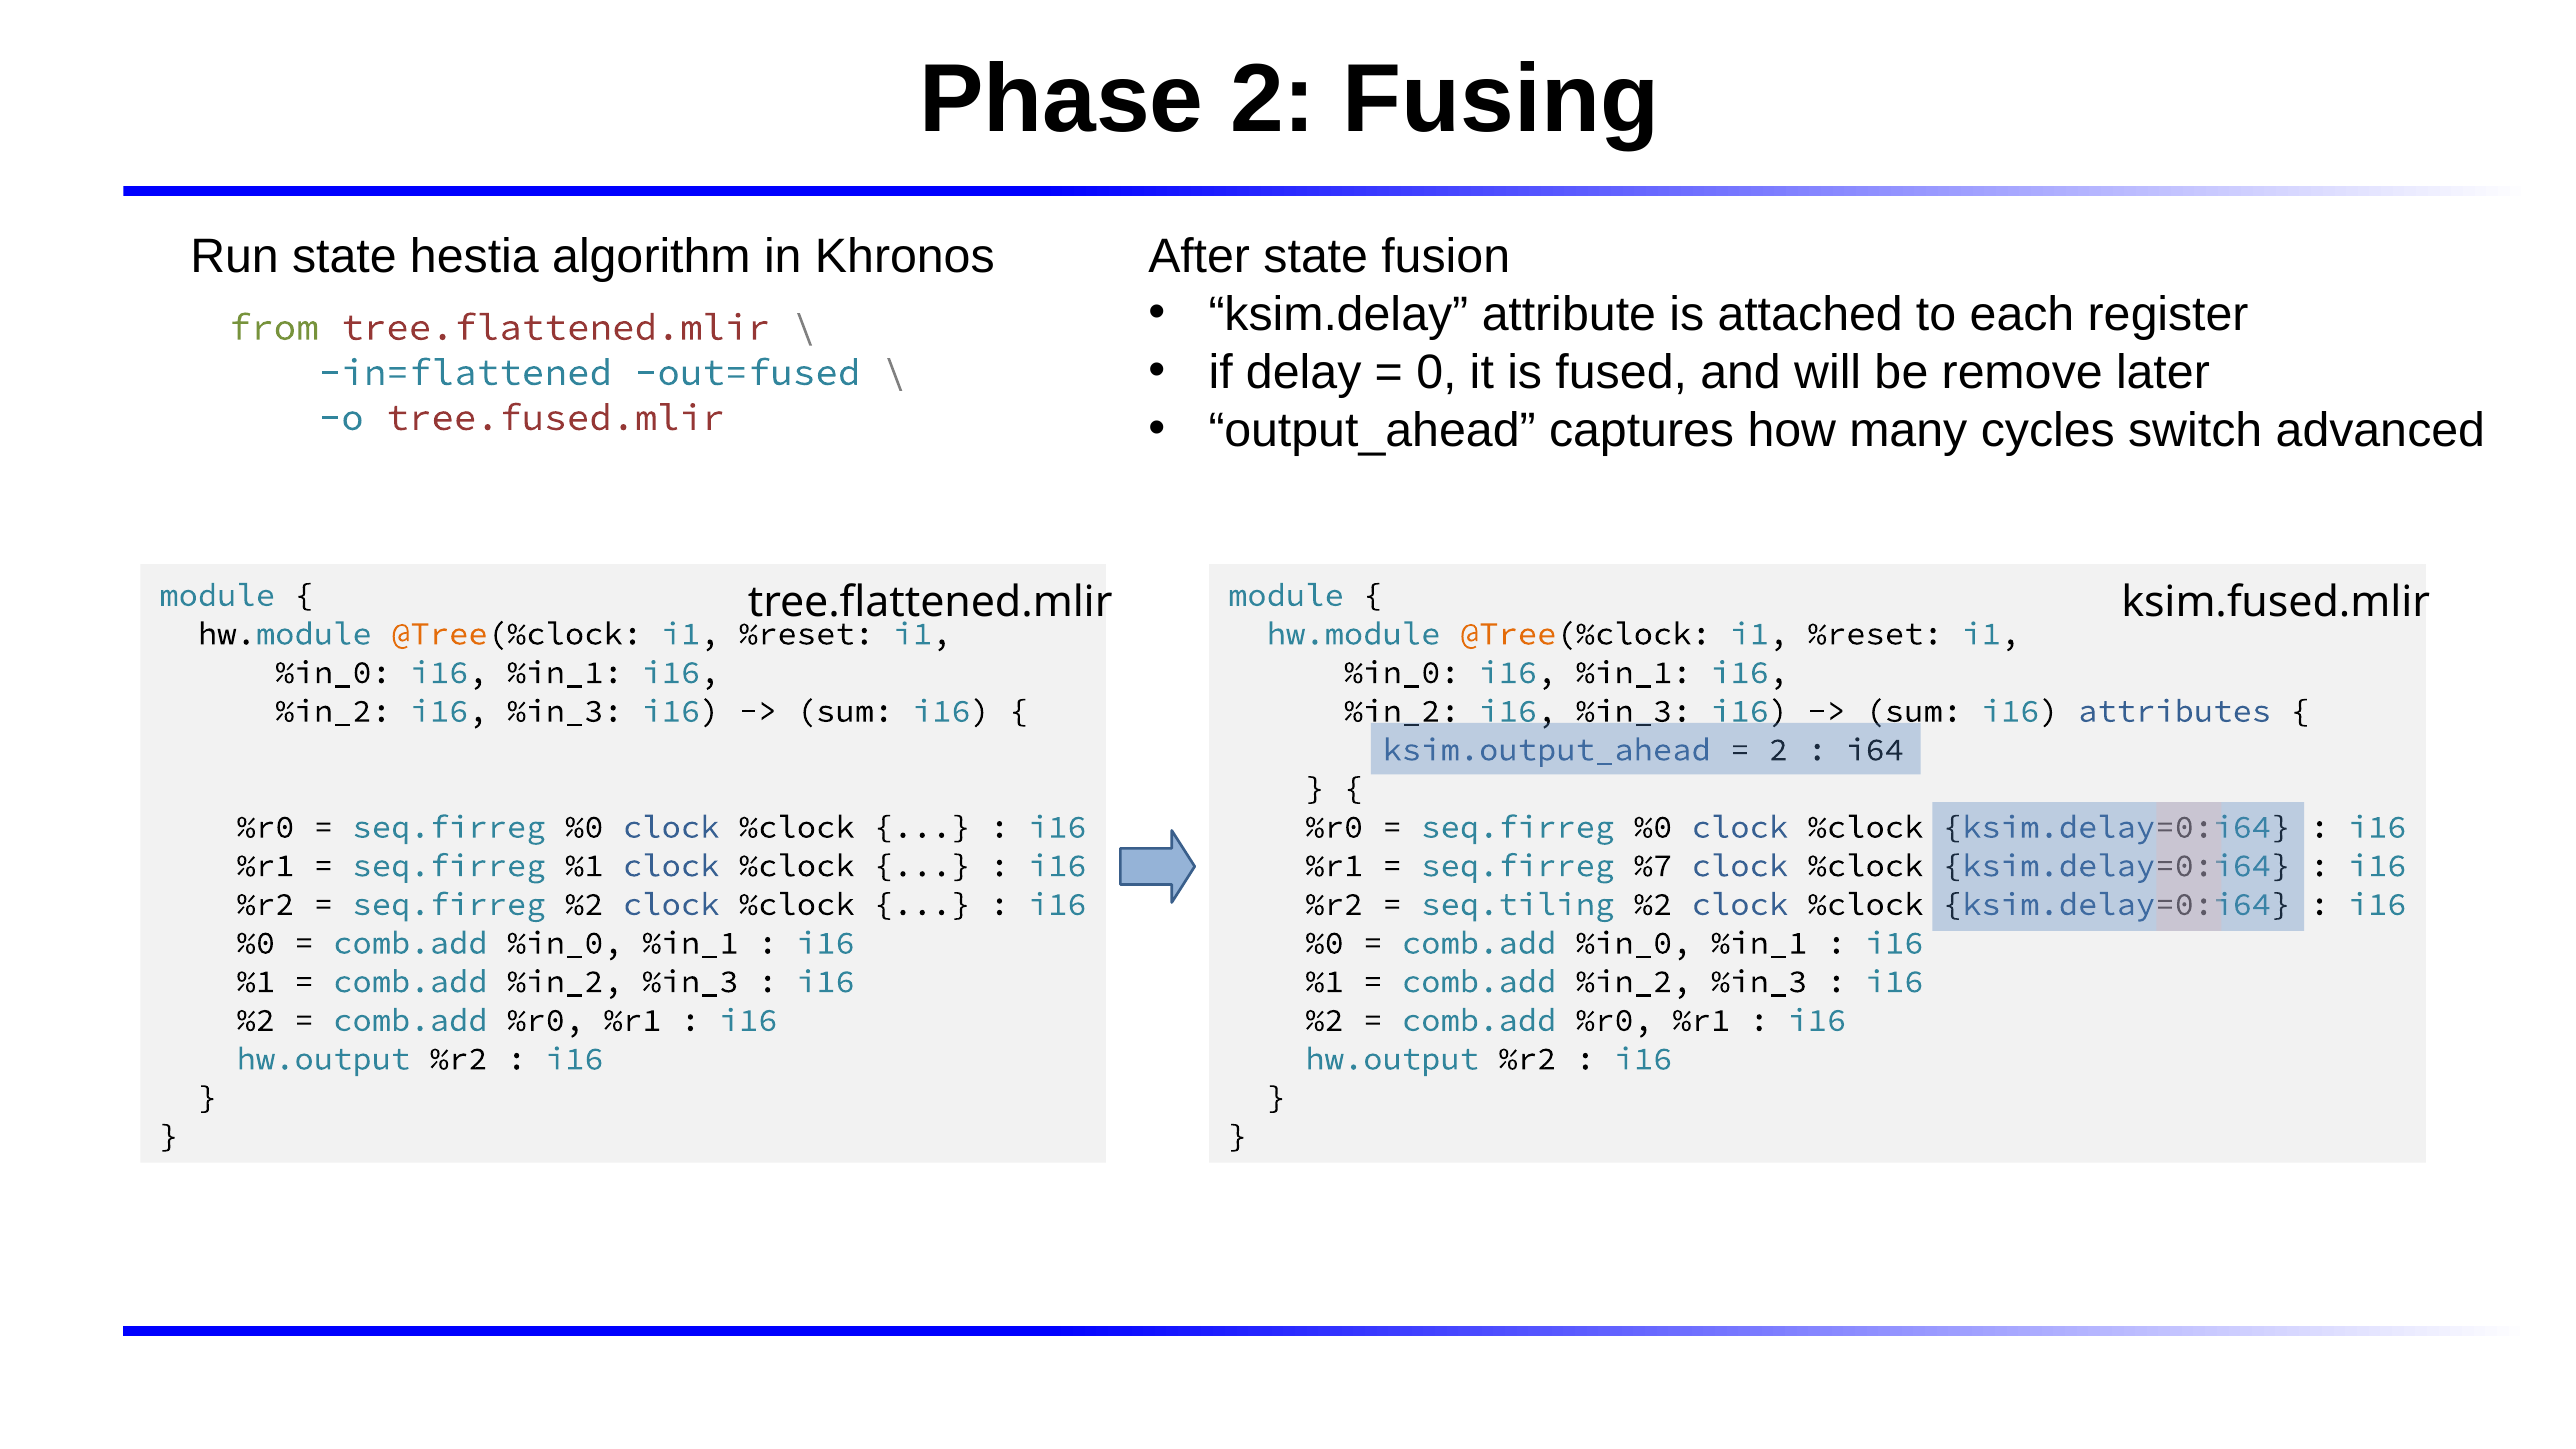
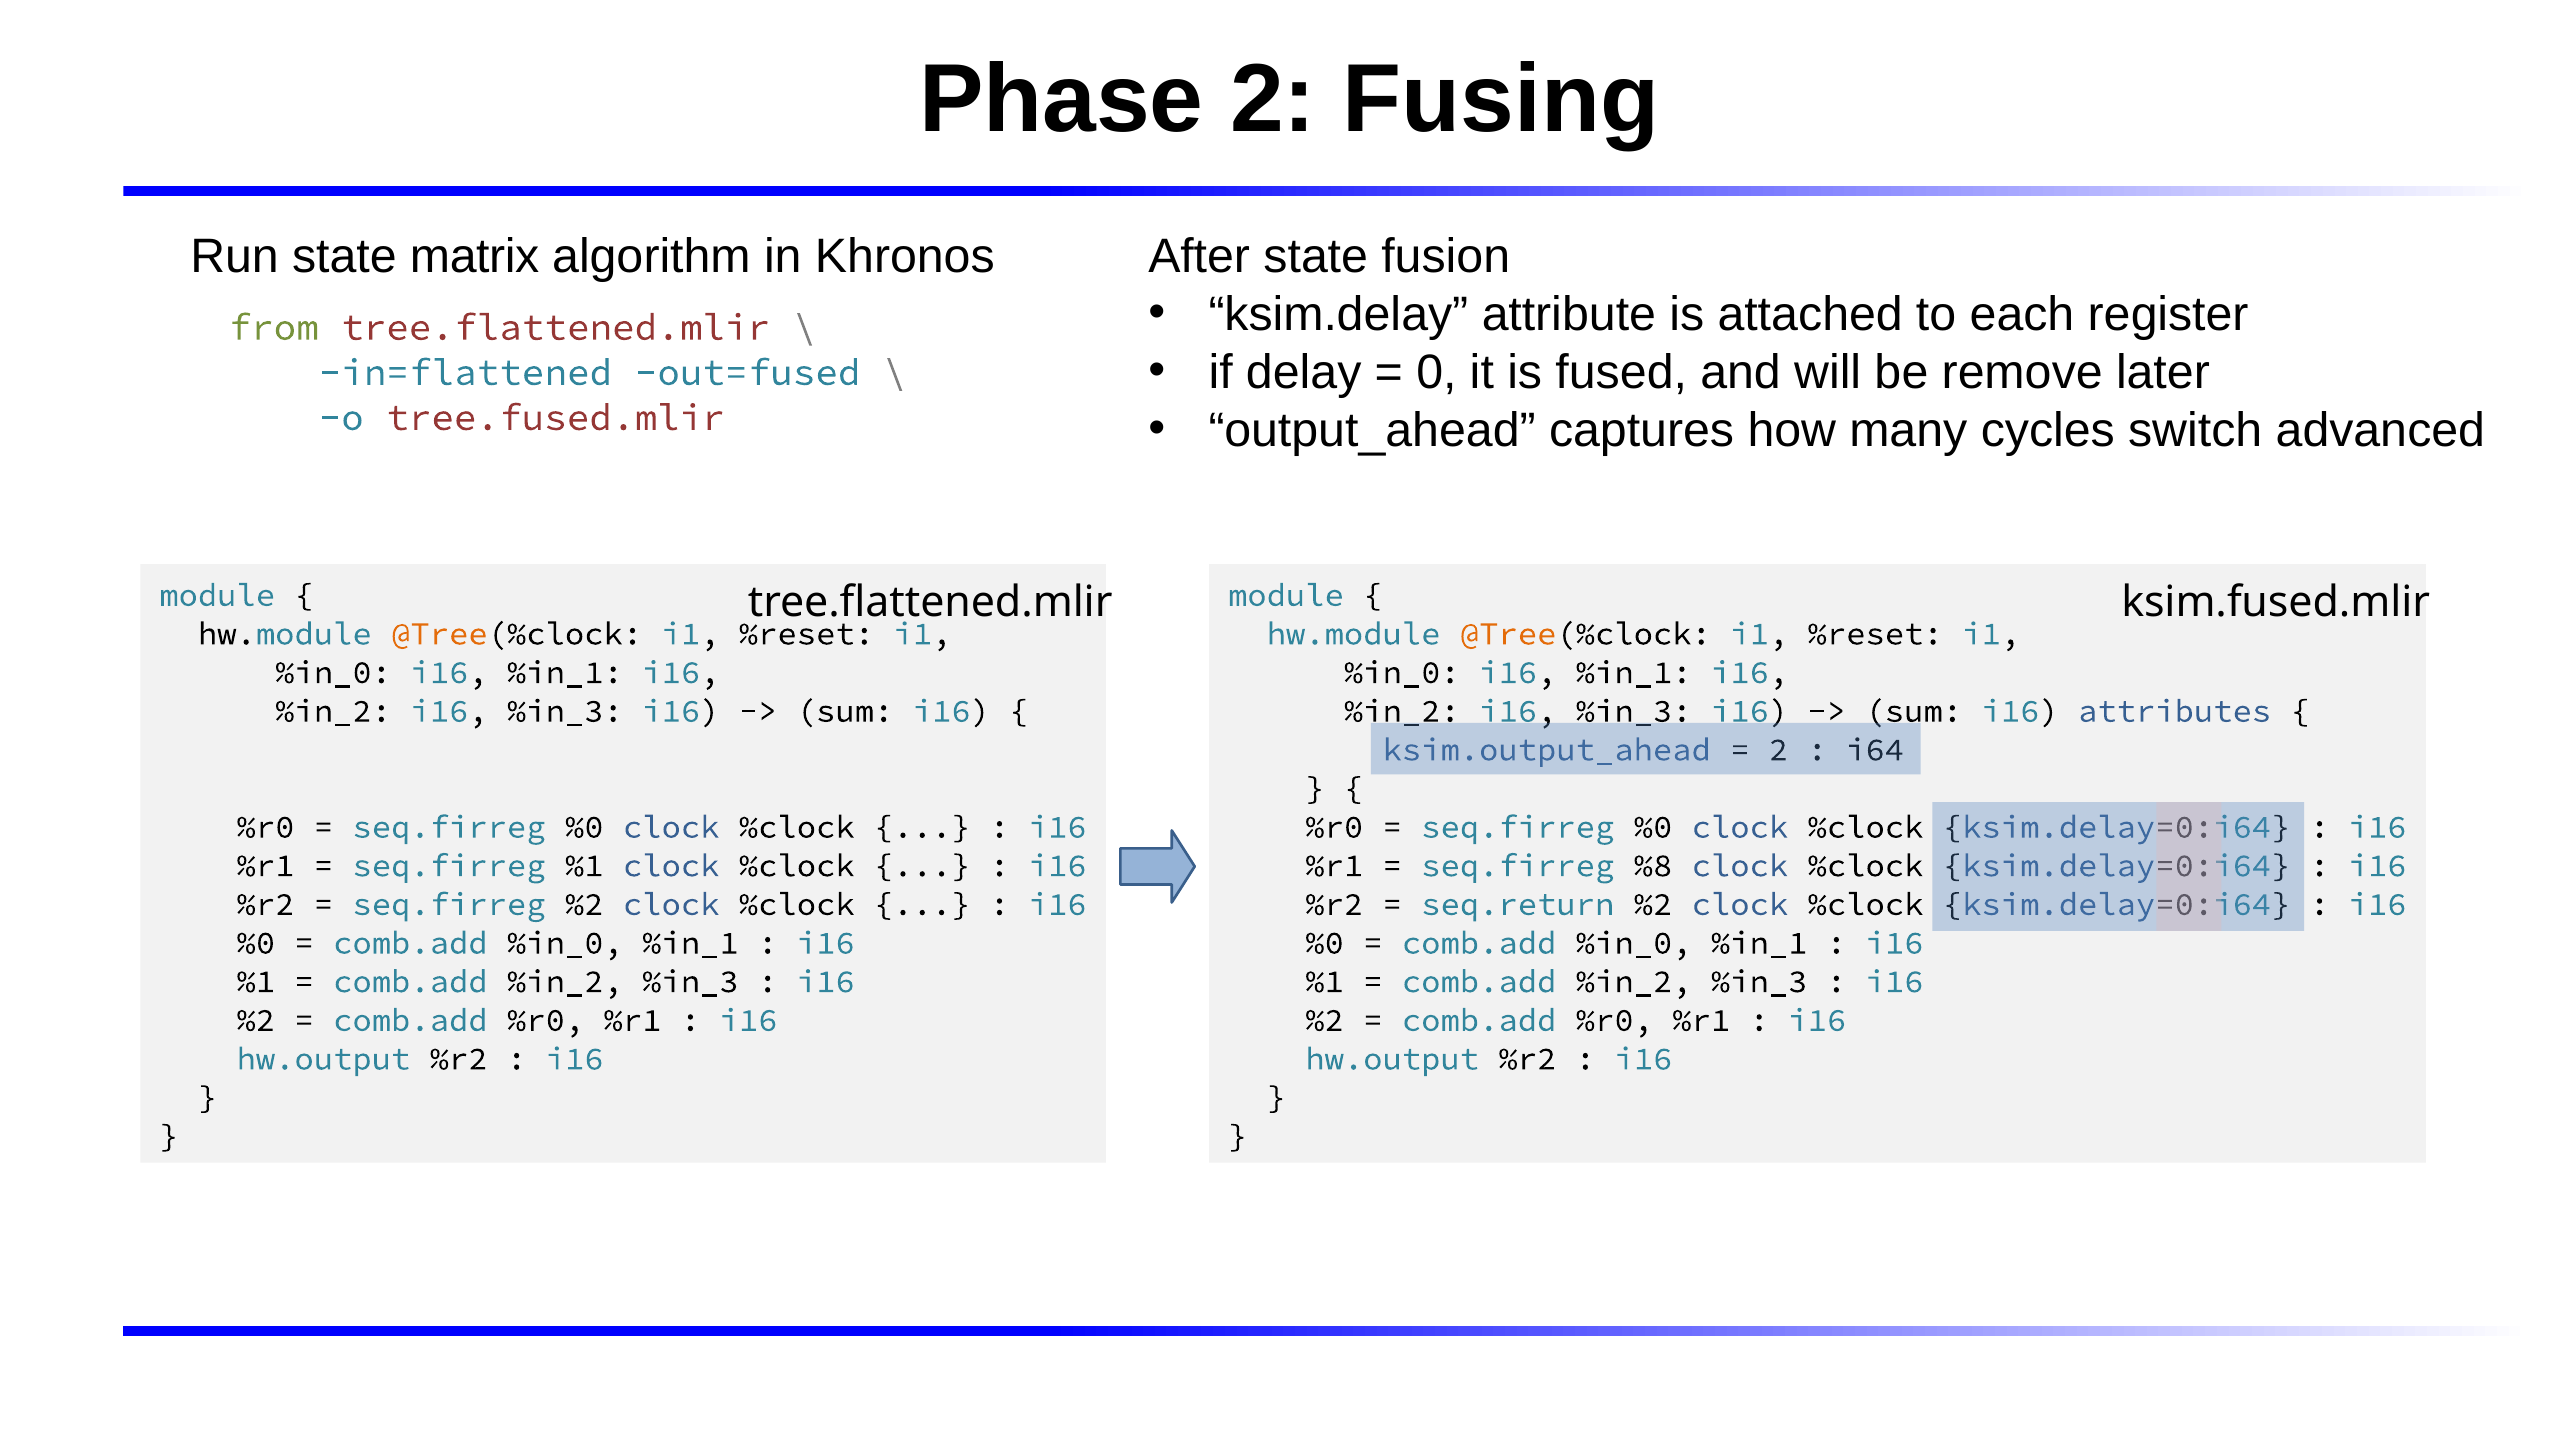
hestia: hestia -> matrix (475, 257)
%7: %7 -> %8 (1653, 866)
seq.tiling: seq.tiling -> seq.return (1518, 904)
